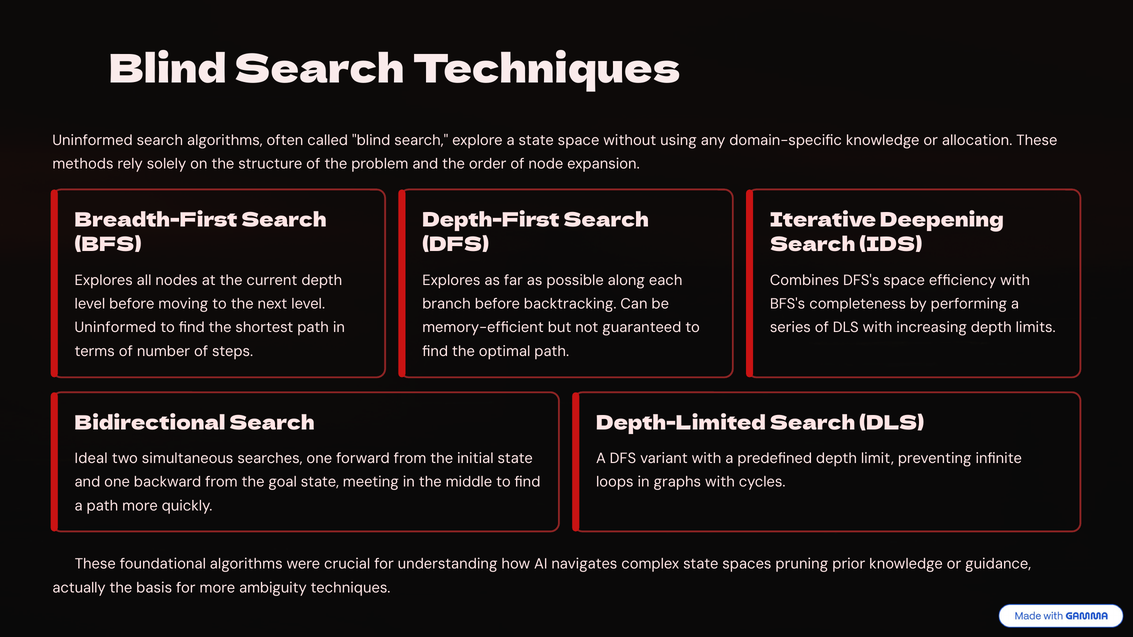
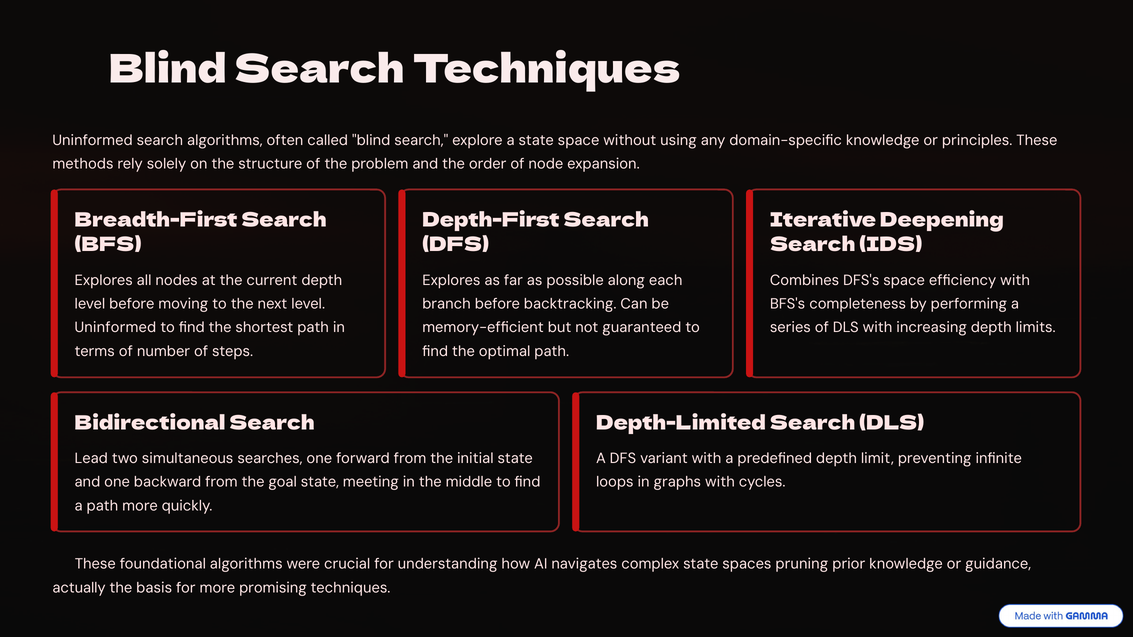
allocation: allocation -> principles (977, 140)
Ideal: Ideal -> Lead (91, 459)
ambiguity: ambiguity -> promising (273, 588)
